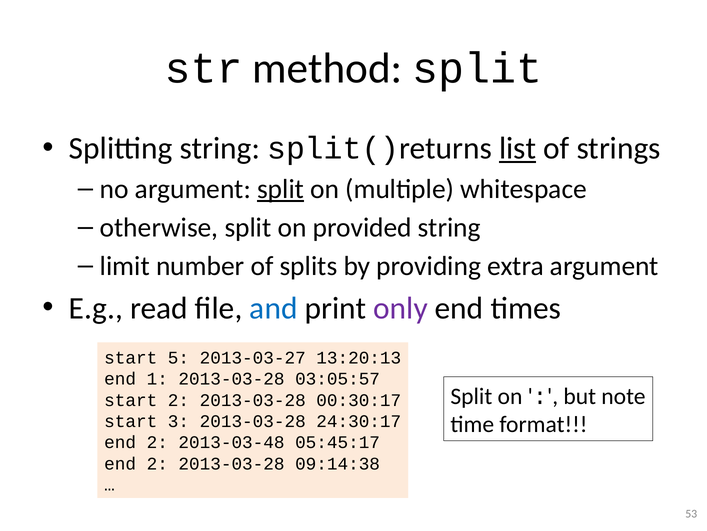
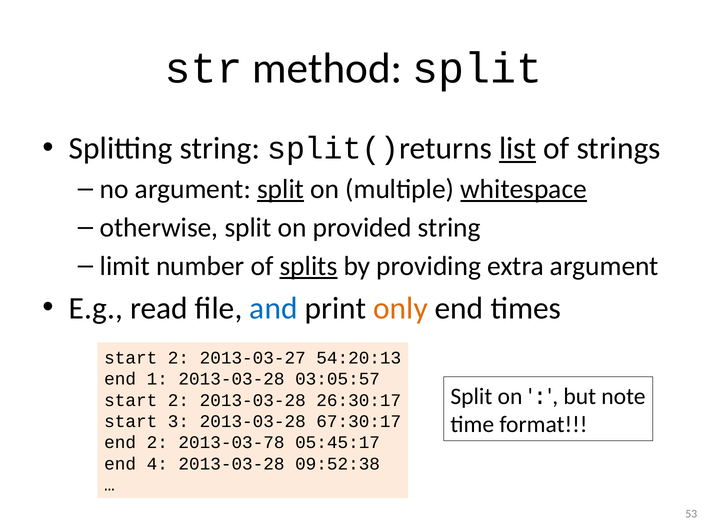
whitespace underline: none -> present (524, 189)
splits underline: none -> present (309, 266)
only colour: purple -> orange (400, 308)
5: 5 -> 2 (178, 357)
13:20:13: 13:20:13 -> 54:20:13 (359, 357)
00:30:17: 00:30:17 -> 26:30:17 (359, 400)
24:30:17: 24:30:17 -> 67:30:17 (359, 421)
2013-03-48: 2013-03-48 -> 2013-03-78 (232, 442)
2: 2 -> 4 (157, 463)
09:14:38: 09:14:38 -> 09:52:38 (338, 463)
